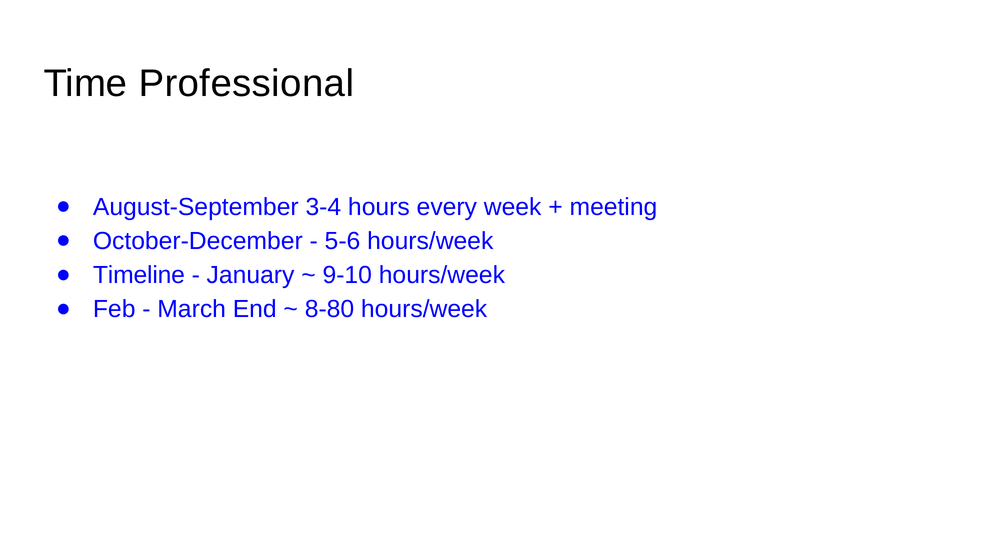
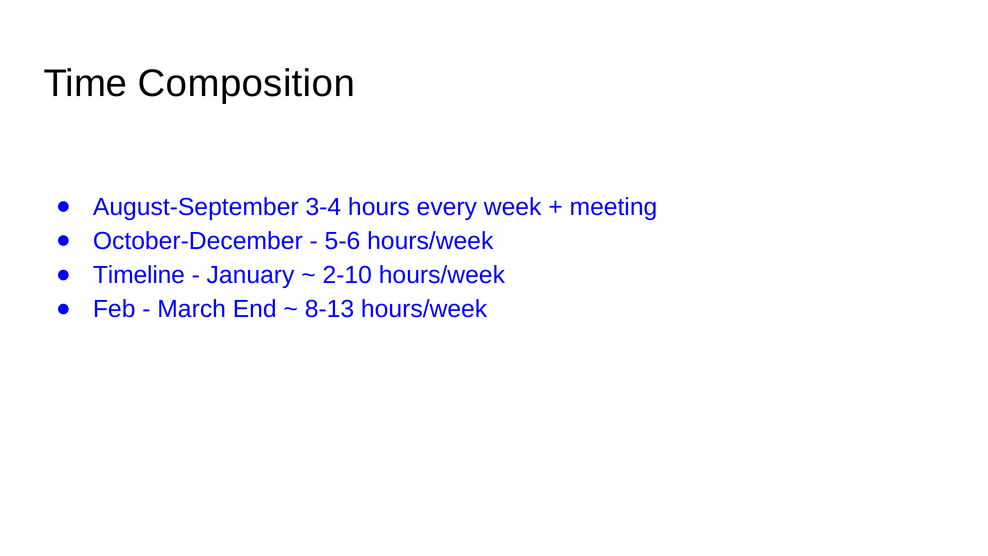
Professional: Professional -> Composition (246, 84)
9-10: 9-10 -> 2-10 (347, 275)
8-80: 8-80 -> 8-13 (329, 309)
